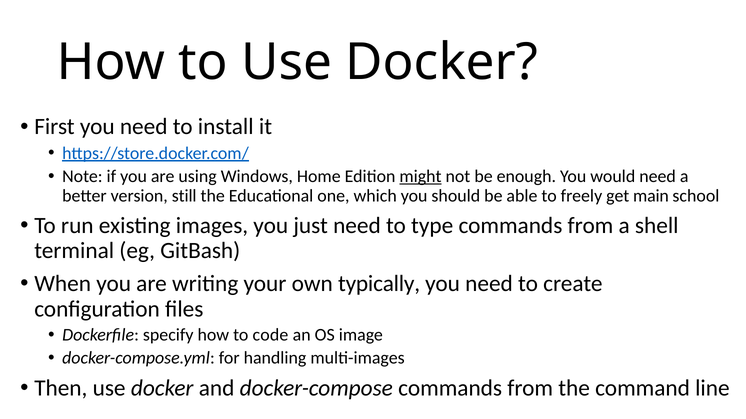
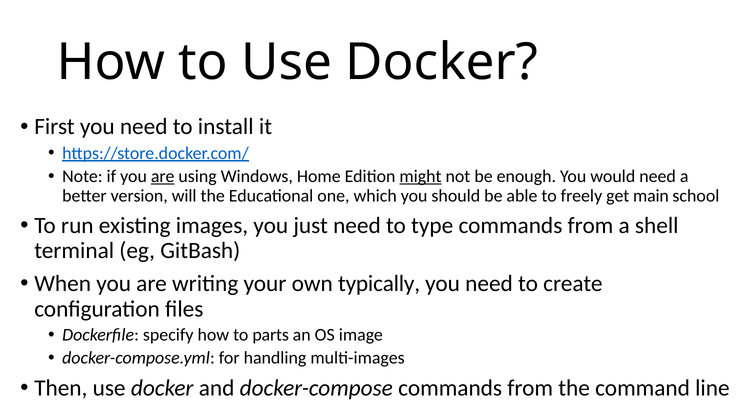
are underline: none -> present (163, 177)
still: still -> will (184, 196)
code: code -> parts (271, 335)
